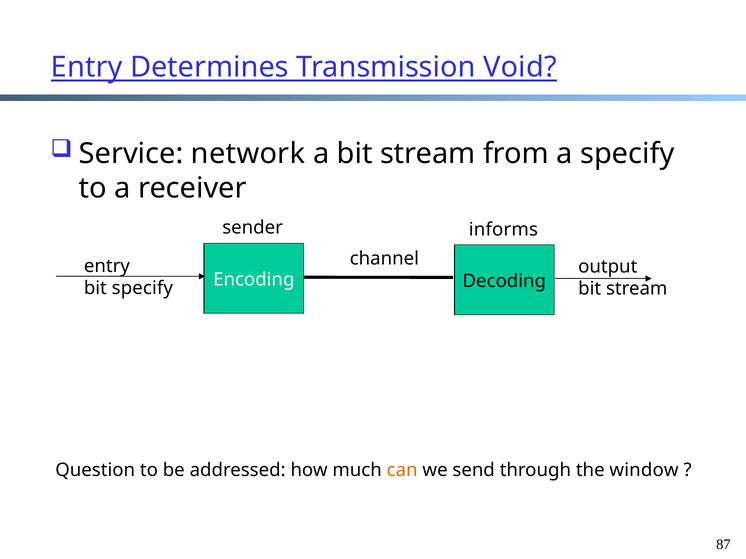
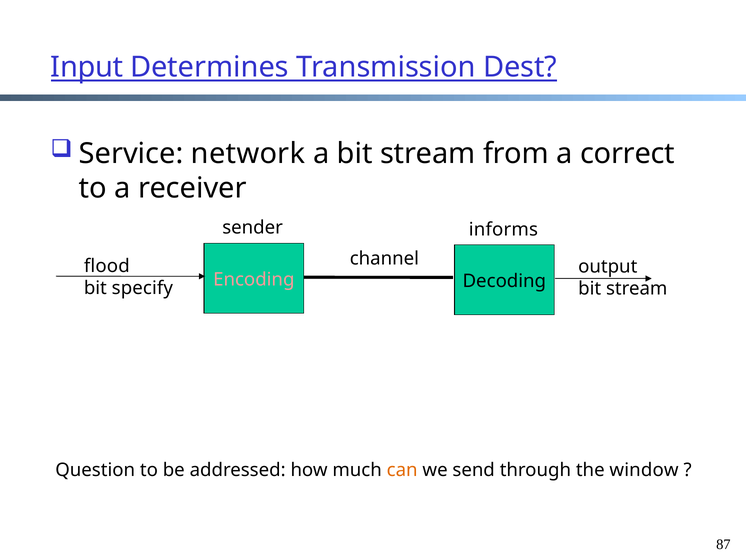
Entry: Entry -> Input (87, 67)
Void: Void -> Dest (520, 67)
a specify: specify -> correct (627, 154)
entry: entry -> flood (107, 266)
Encoding colour: white -> pink (254, 280)
